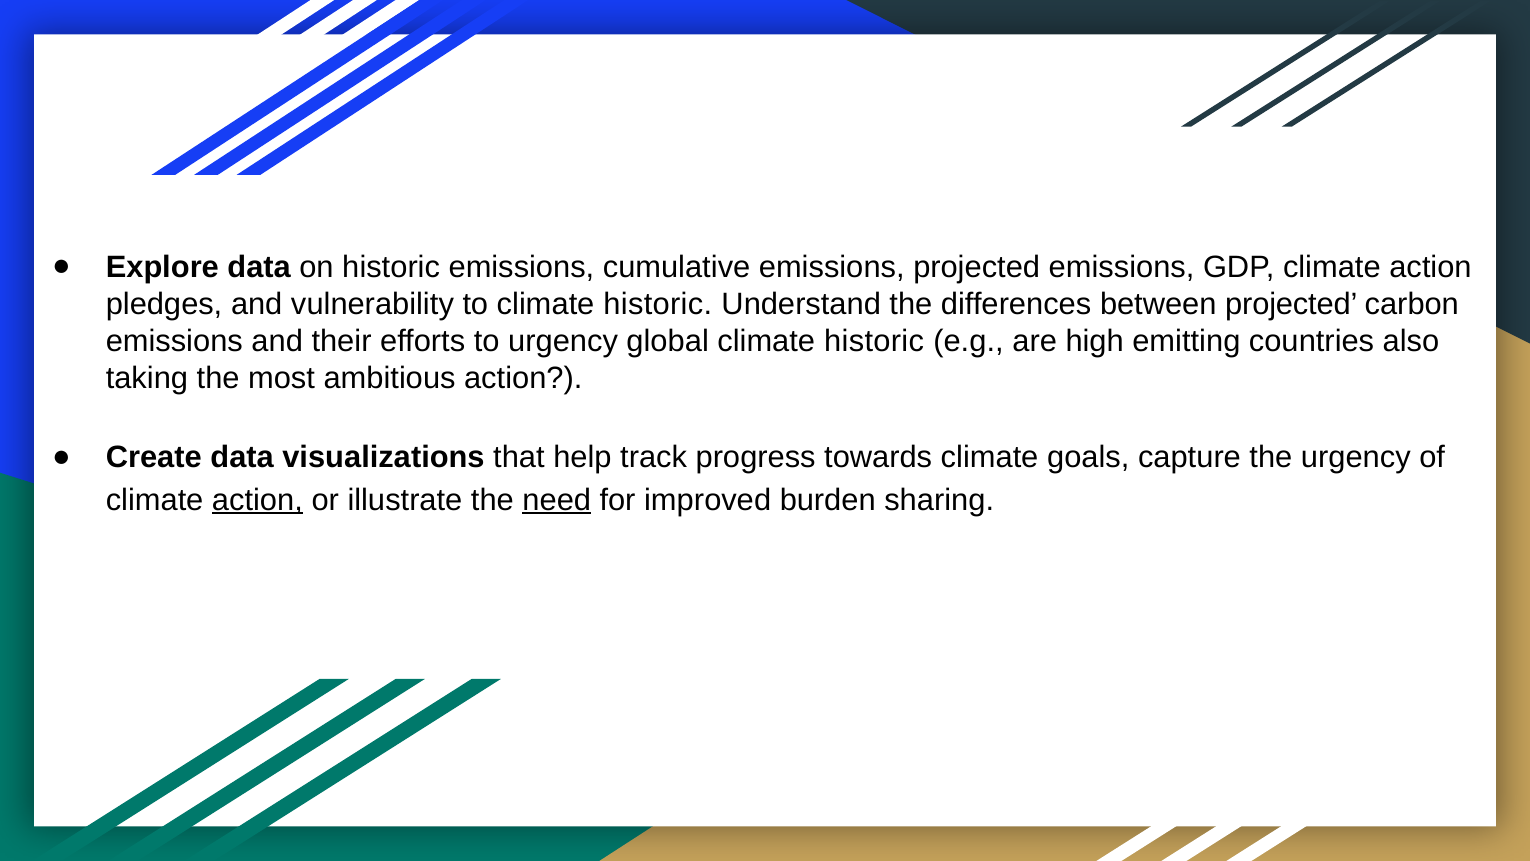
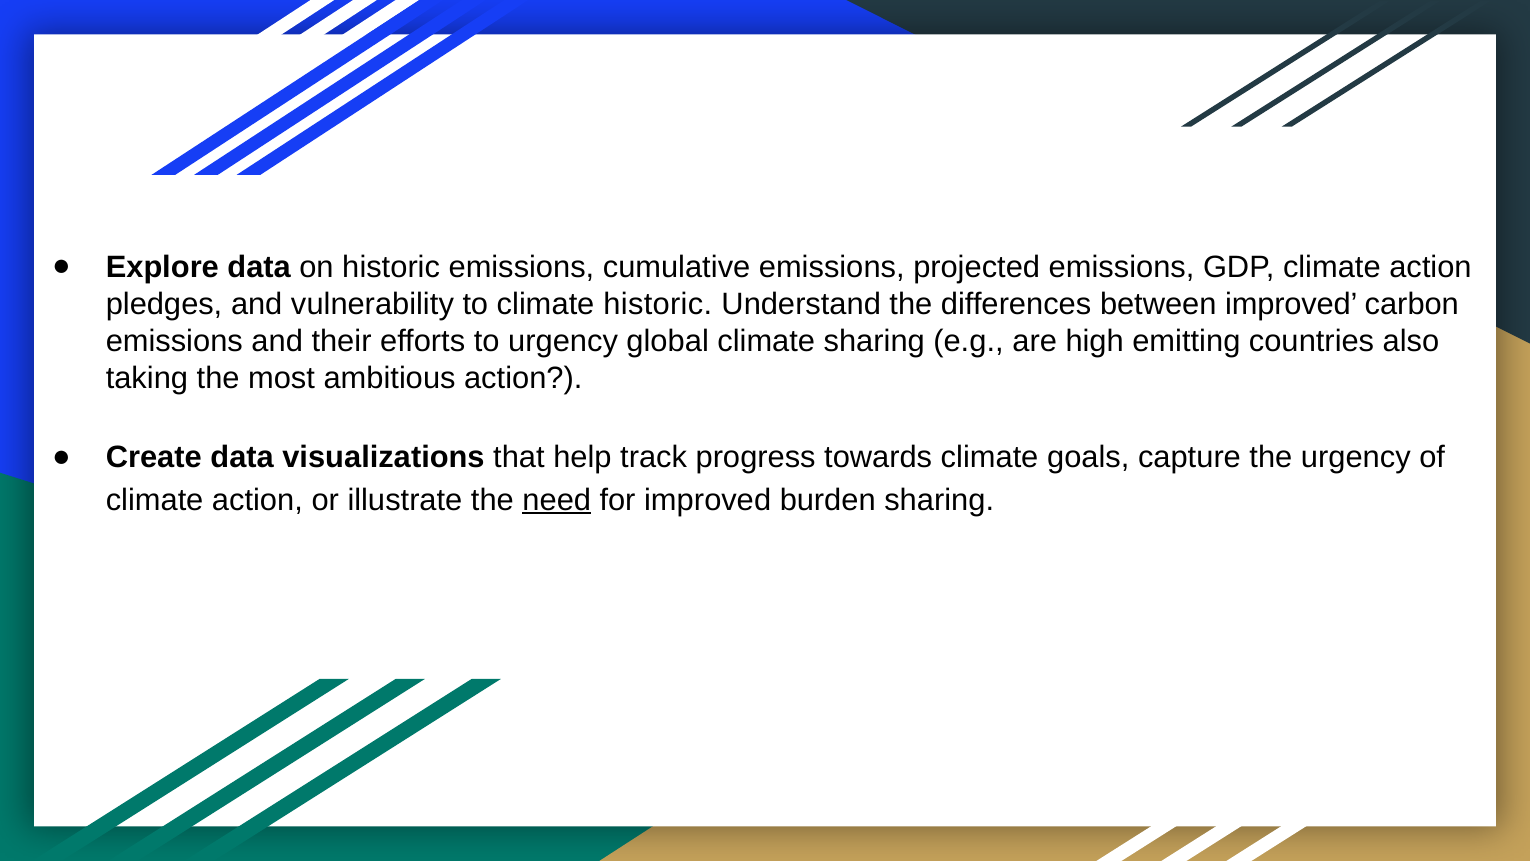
between projected: projected -> improved (1291, 304)
global climate historic: historic -> sharing (874, 341)
action underline: present -> none (257, 500)
